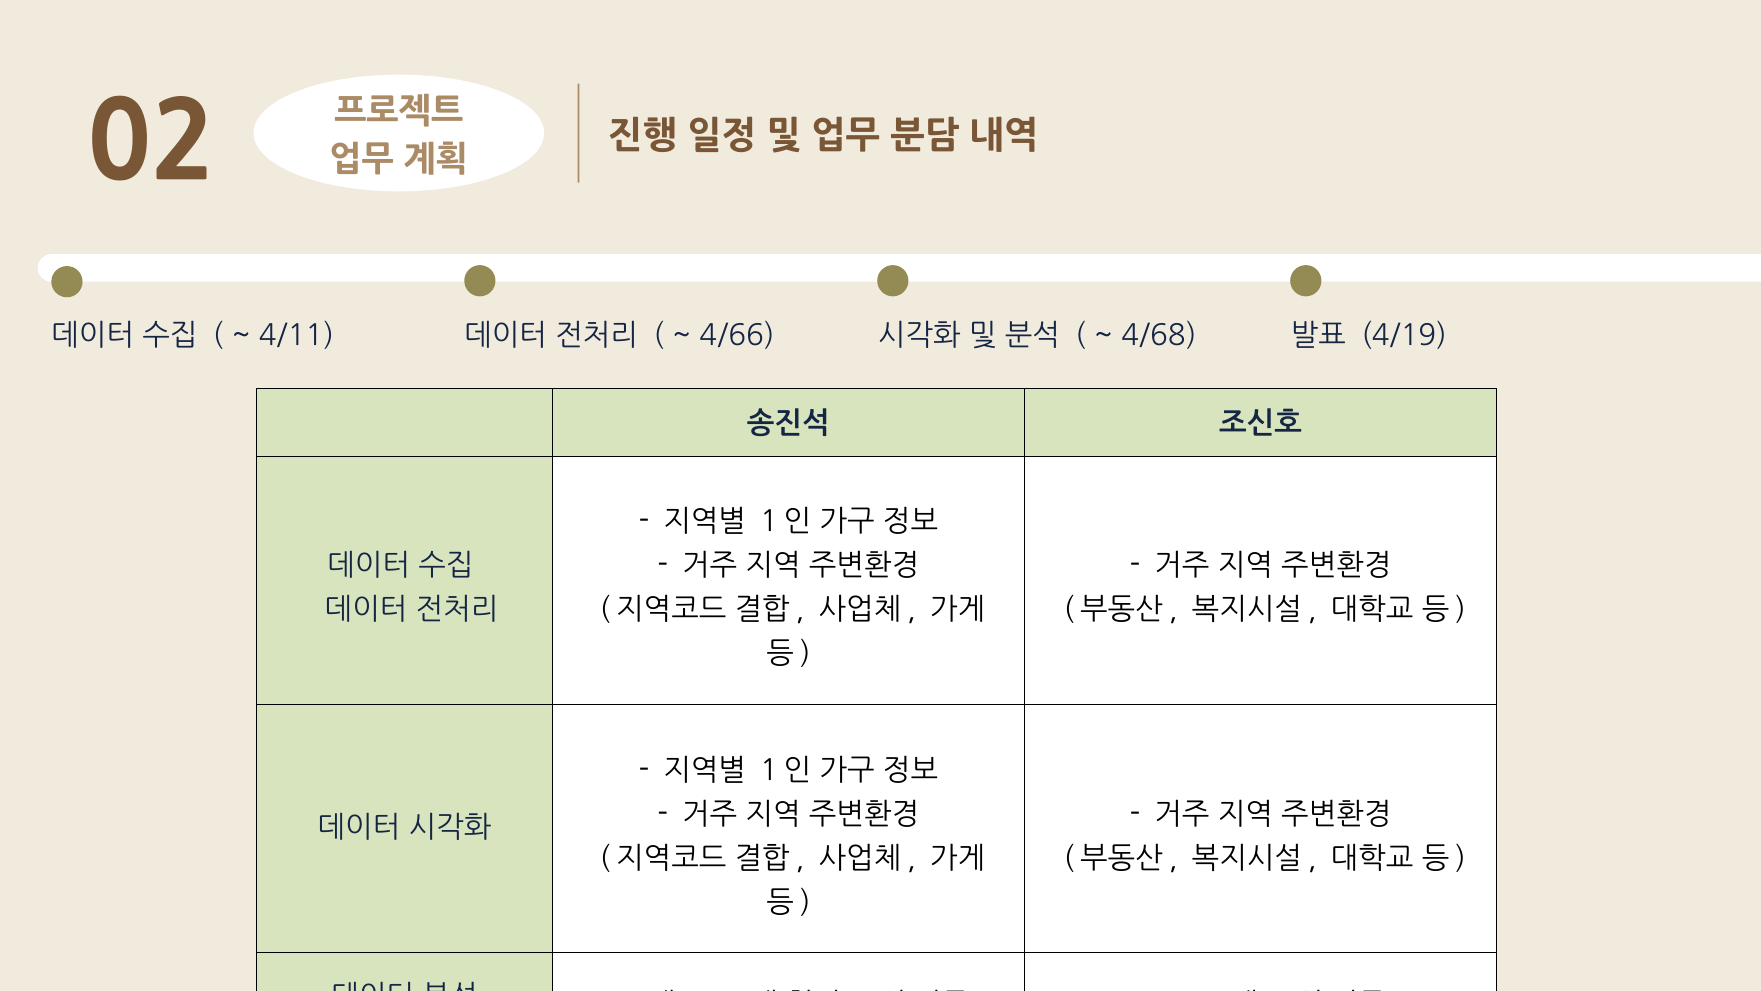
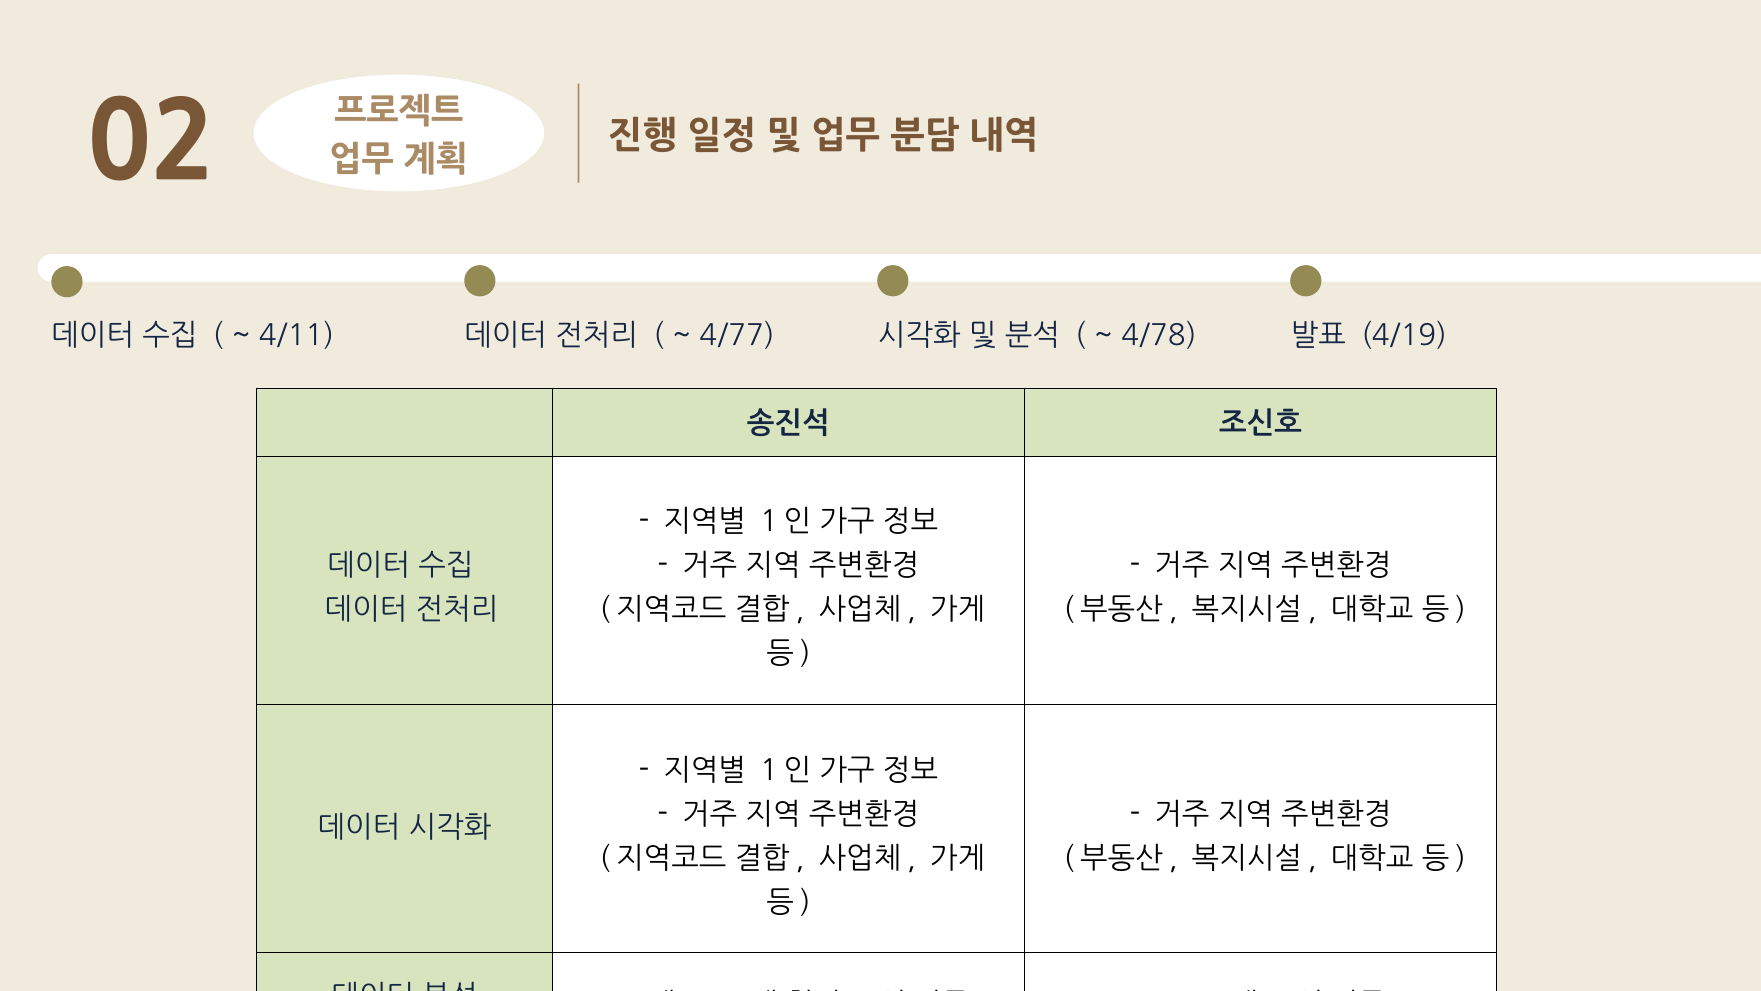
4/66: 4/66 -> 4/77 (737, 335)
4/68: 4/68 -> 4/78 (1159, 335)
